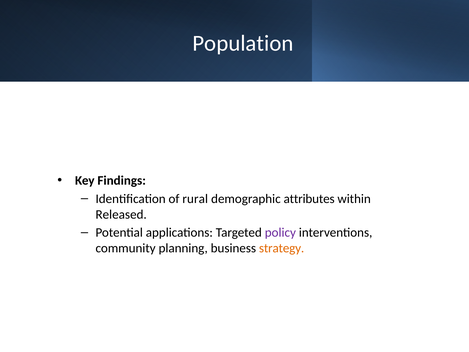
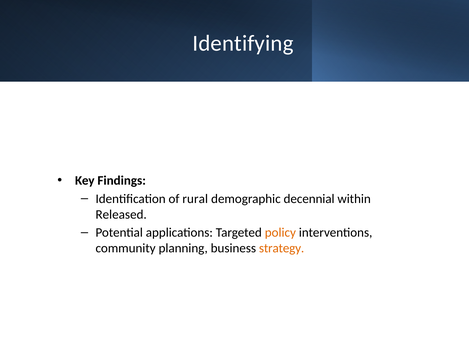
Population: Population -> Identifying (243, 43)
attributes: attributes -> decennial (309, 199)
policy colour: purple -> orange (280, 233)
